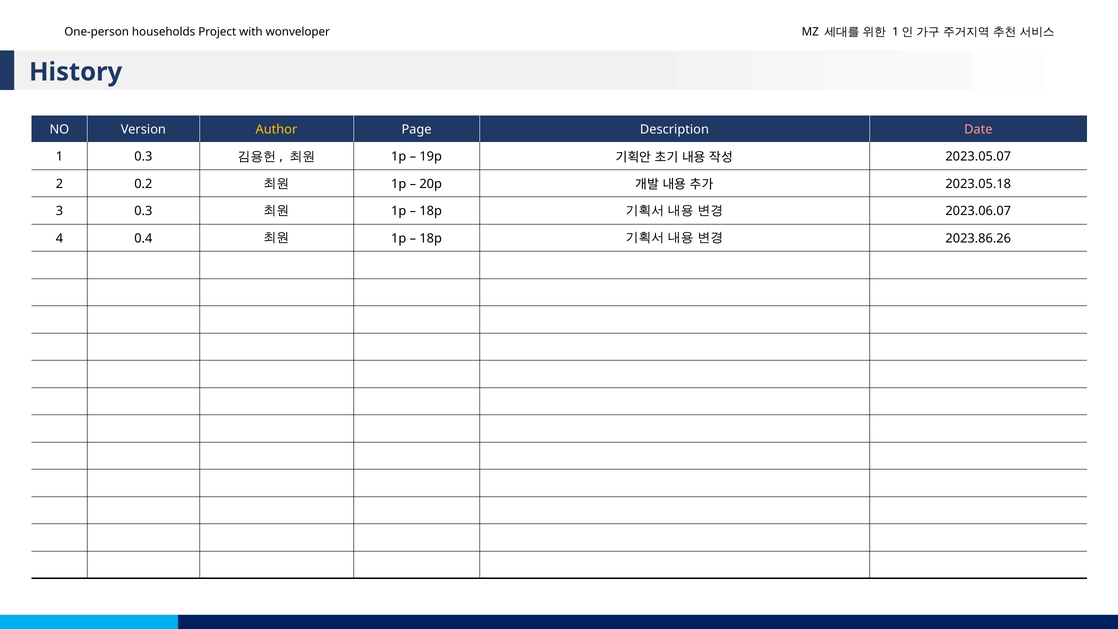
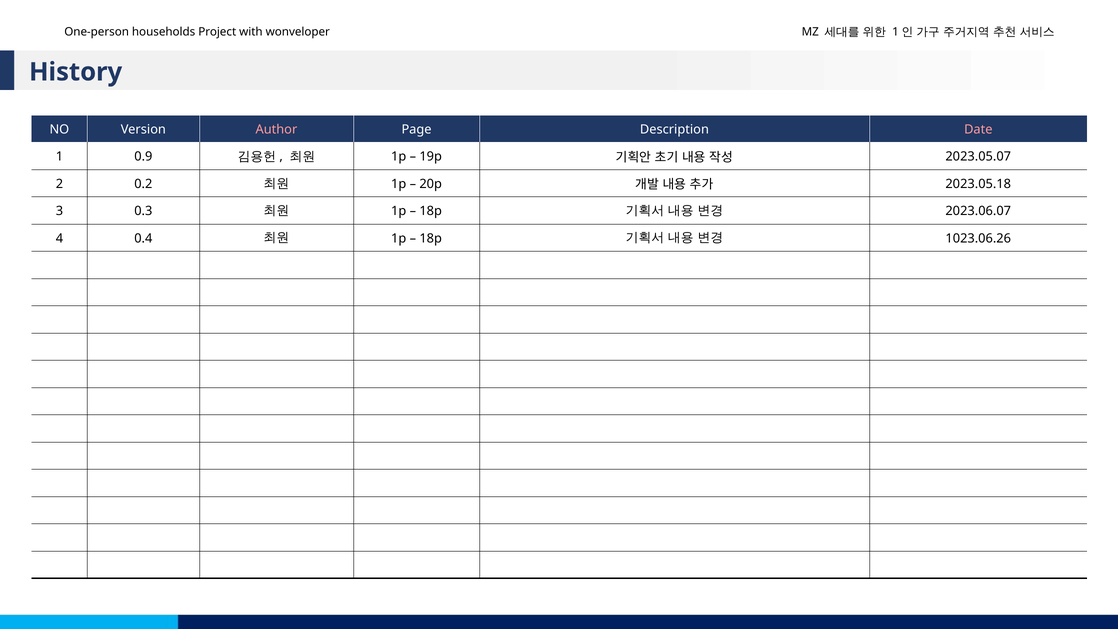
Author colour: yellow -> pink (276, 129)
1 0.3: 0.3 -> 0.9 (143, 157)
2023.86.26: 2023.86.26 -> 1023.06.26 (978, 238)
